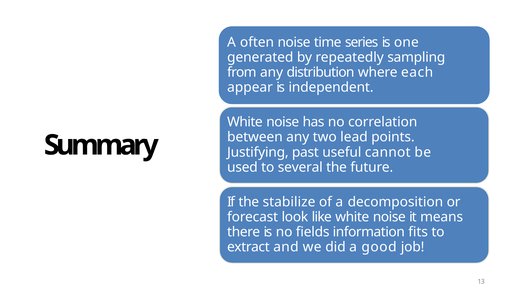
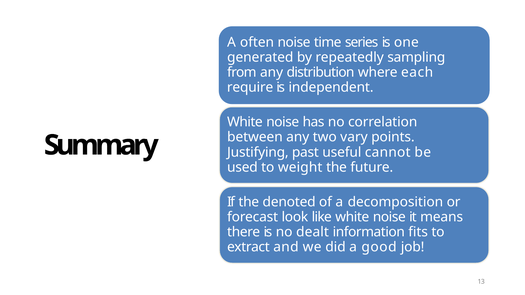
appear: appear -> require (250, 88)
lead: lead -> vary (354, 137)
several: several -> weight (300, 167)
stabilize: stabilize -> denoted (289, 202)
fields: fields -> dealt (313, 232)
